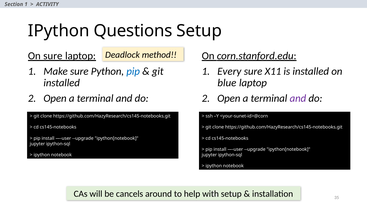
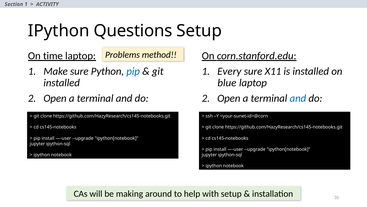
Deadlock: Deadlock -> Problems (123, 55)
On sure: sure -> time (53, 56)
and colour: purple -> blue (298, 98)
cancels: cancels -> making (130, 193)
